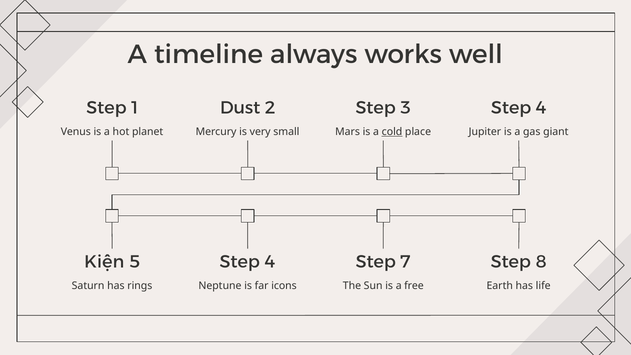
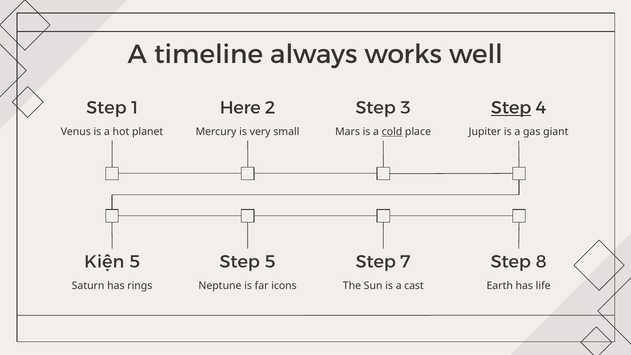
Dust: Dust -> Here (240, 108)
Step underline: none -> present (511, 108)
4: 4 -> 5 (270, 262)
free: free -> cast (414, 286)
